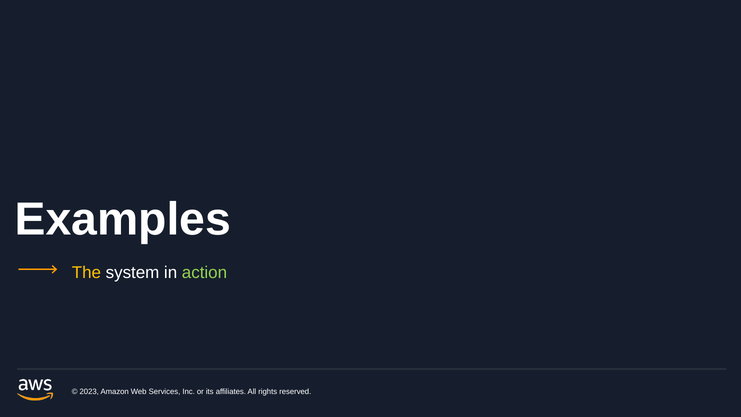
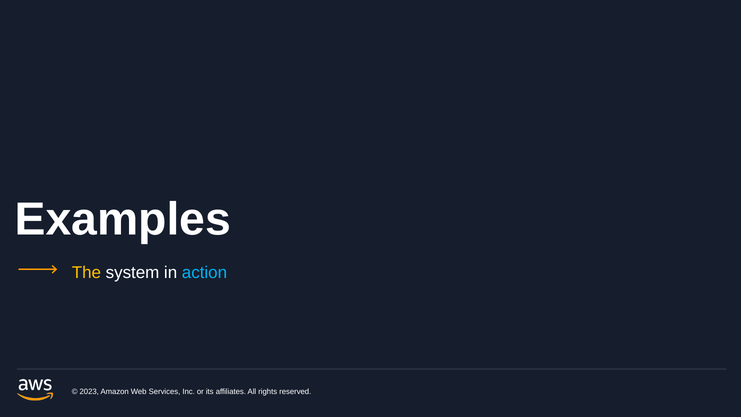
action colour: light green -> light blue (204, 273)
